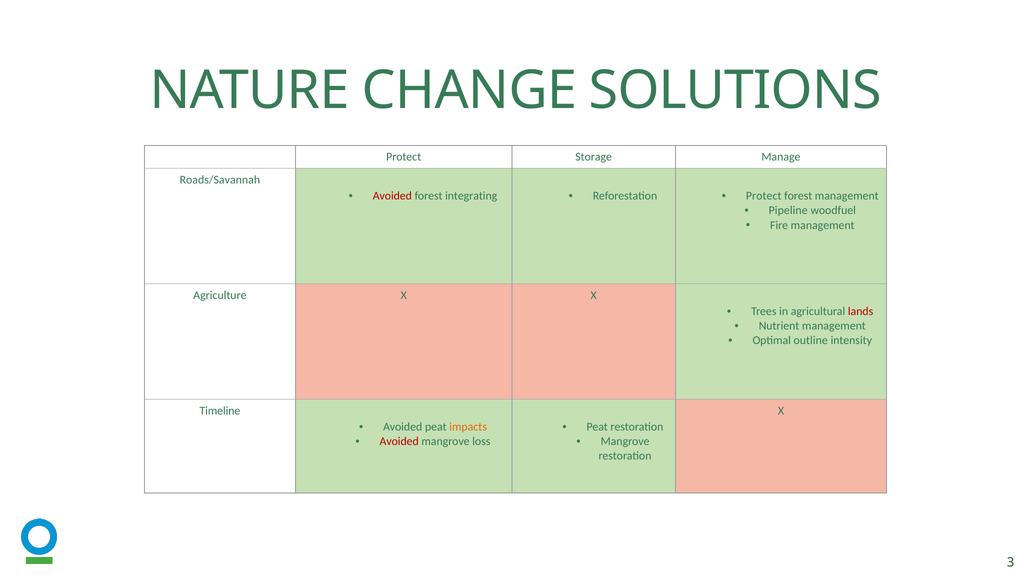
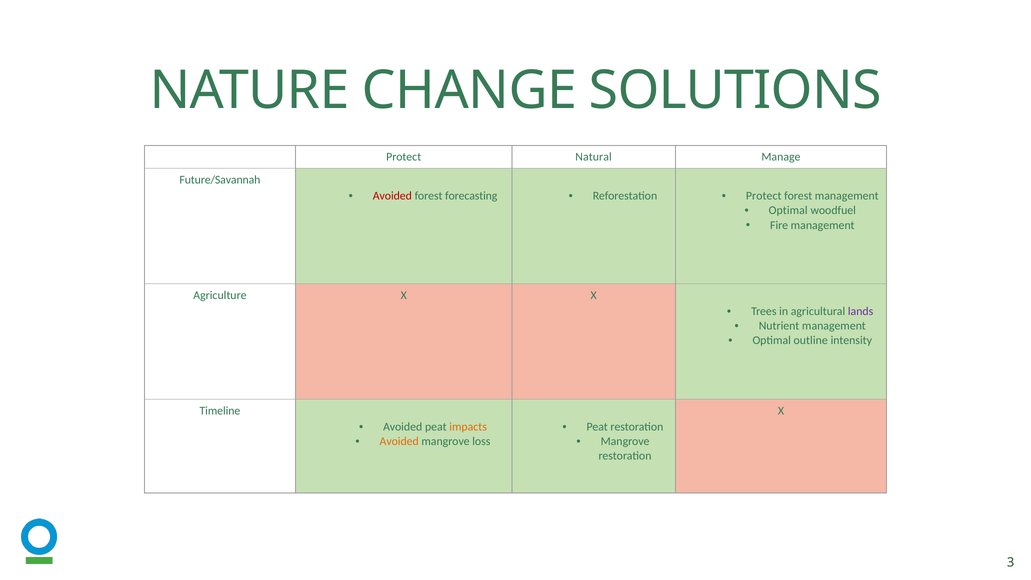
Storage: Storage -> Natural (594, 157)
Roads/Savannah: Roads/Savannah -> Future/Savannah (220, 180)
integrating: integrating -> forecasting (471, 196)
Pipeline: Pipeline -> Optimal (788, 211)
lands colour: red -> purple (861, 311)
Avoided colour: red -> orange (399, 441)
